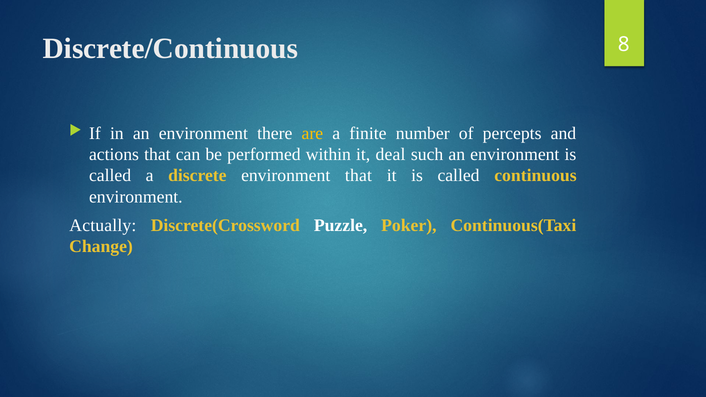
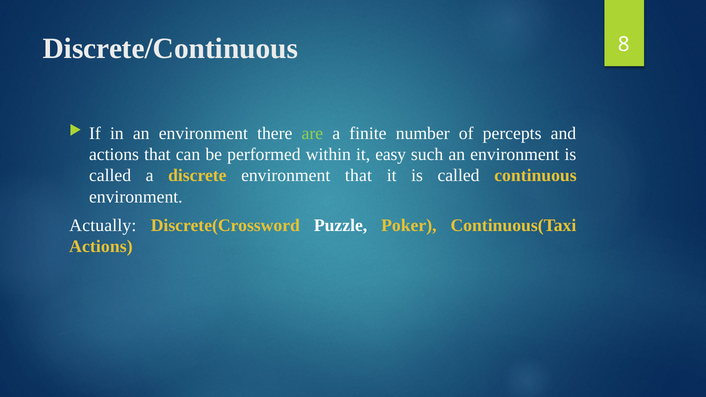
are colour: yellow -> light green (312, 133)
deal: deal -> easy (391, 155)
Change: Change -> Actions (101, 247)
